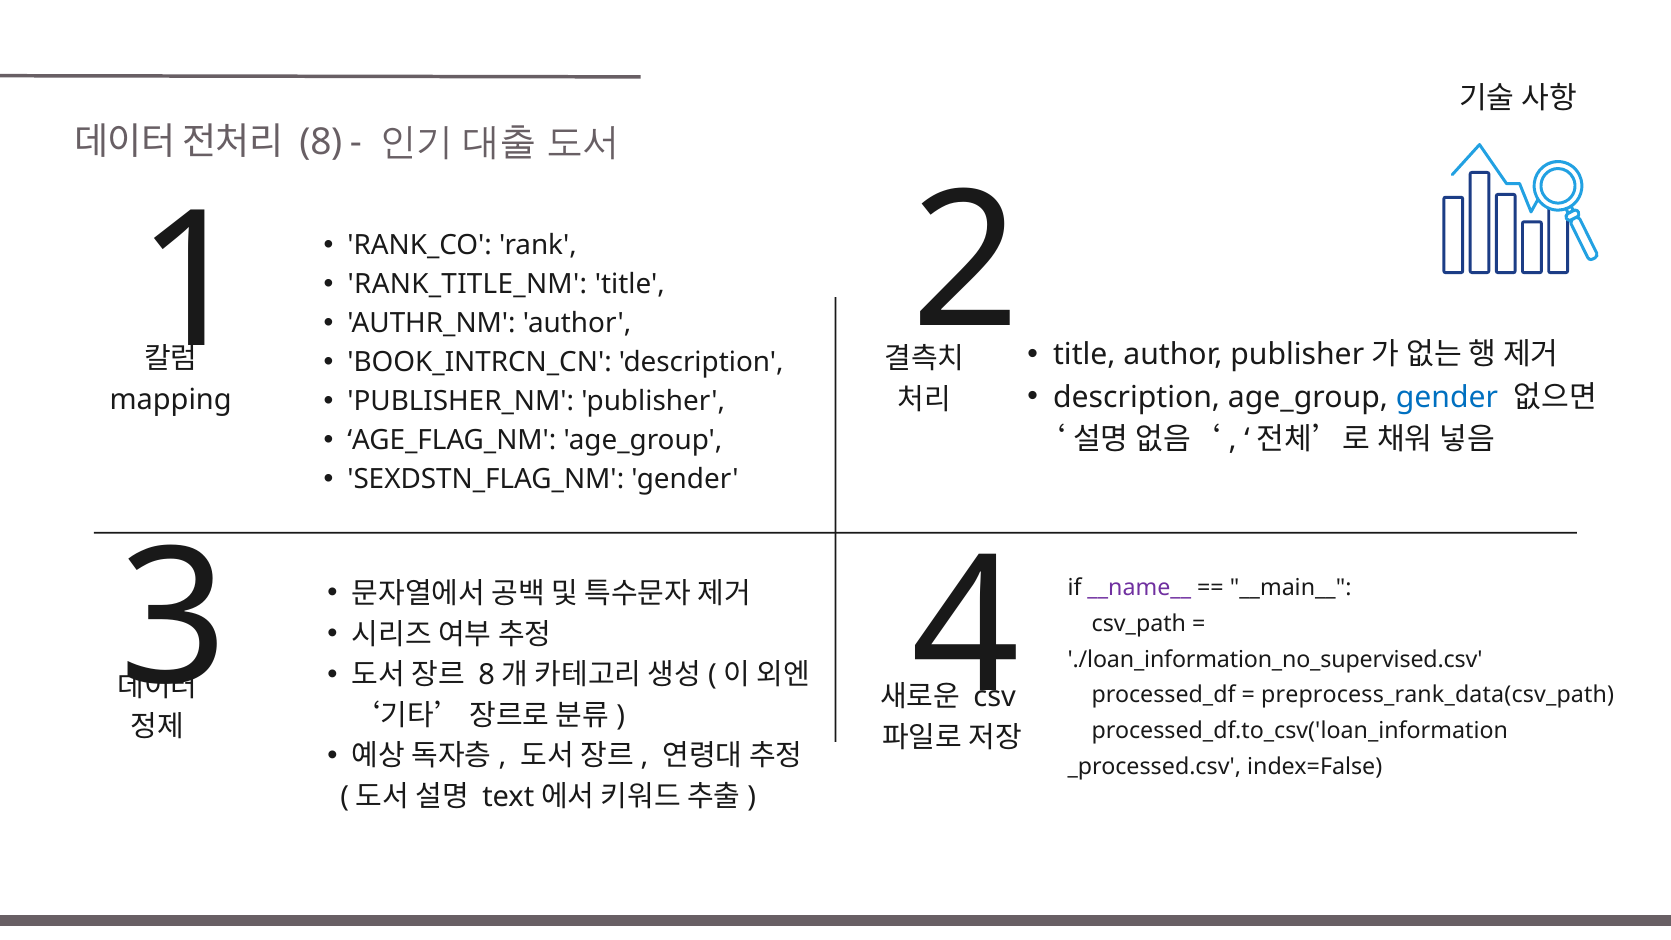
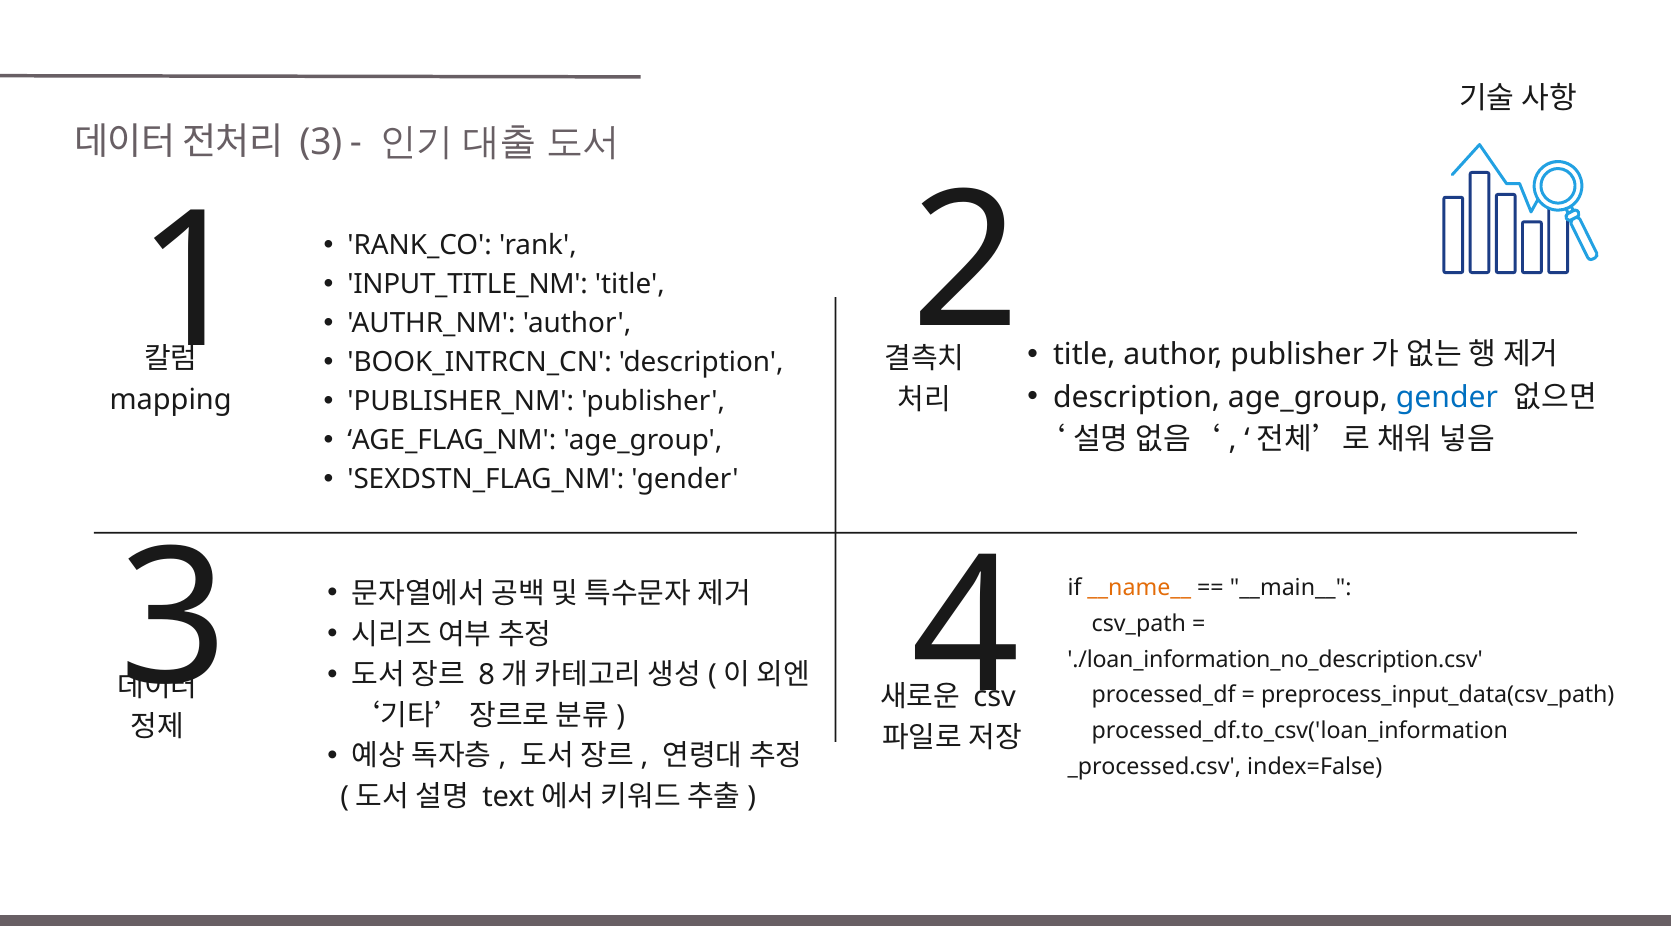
8: 8 -> 3 (321, 142)
RANK_TITLE_NM: RANK_TITLE_NM -> INPUT_TITLE_NM (468, 284)
__name__ colour: purple -> orange (1139, 588)
./loan_information_no_supervised.csv: ./loan_information_no_supervised.csv -> ./loan_information_no_description.csv (1275, 659)
preprocess_rank_data(csv_path: preprocess_rank_data(csv_path -> preprocess_input_data(csv_path (1438, 695)
